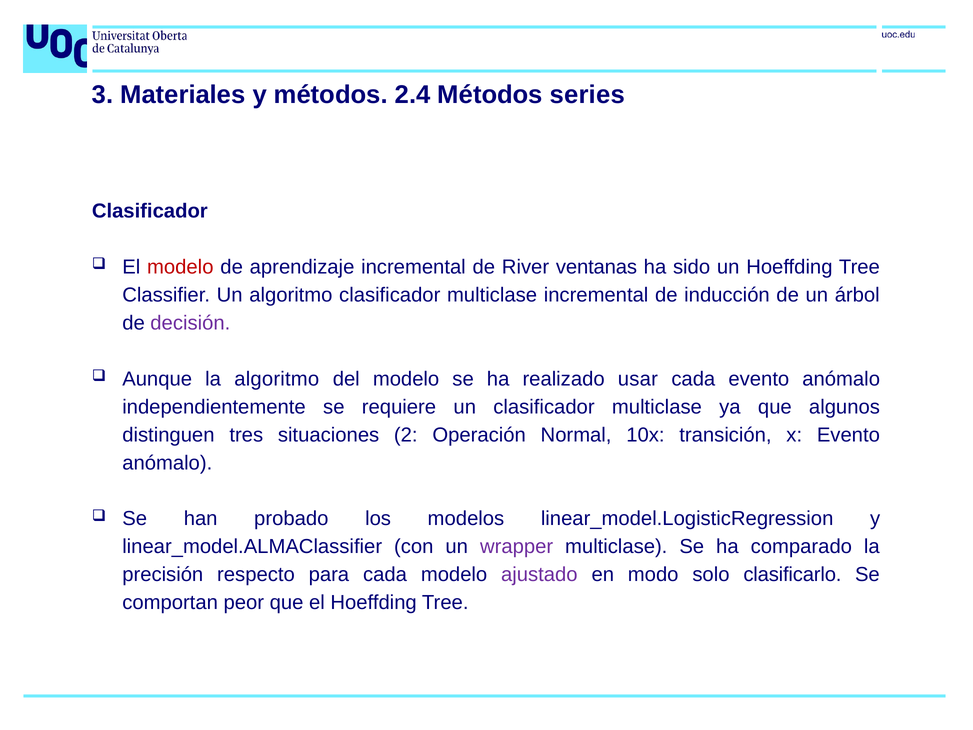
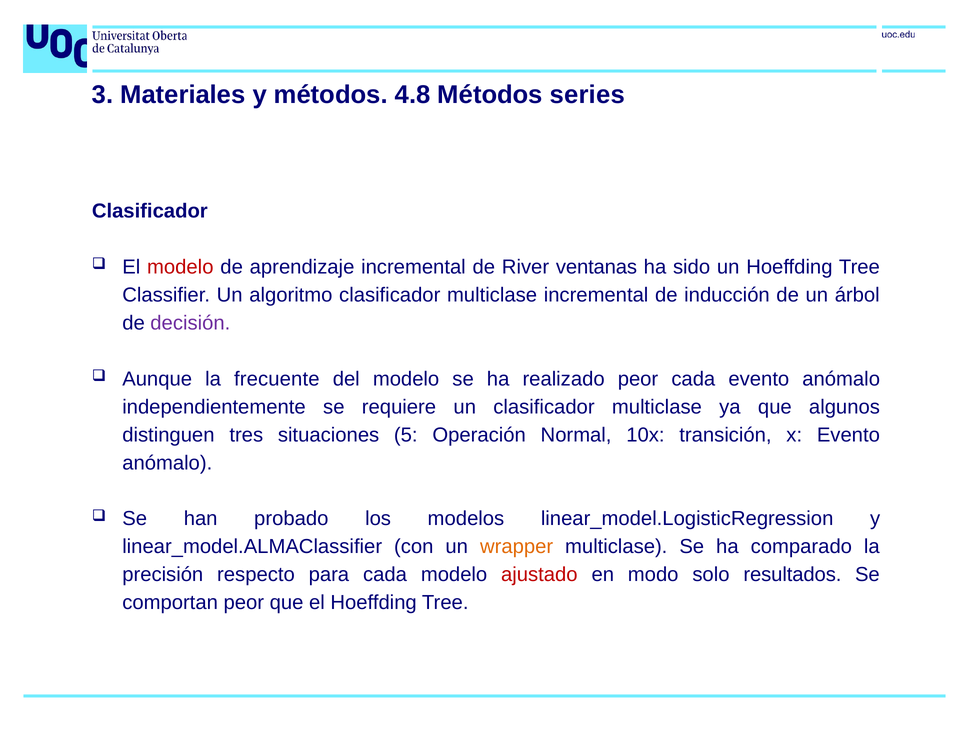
2.4: 2.4 -> 4.8 (413, 95)
la algoritmo: algoritmo -> frecuente (277, 379)
realizado usar: usar -> peor (638, 379)
2: 2 -> 5 (406, 435)
wrapper colour: purple -> orange (517, 547)
ajustado colour: purple -> red (539, 575)
clasificarlo: clasificarlo -> resultados (792, 575)
